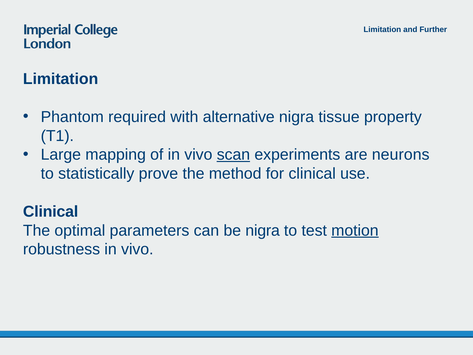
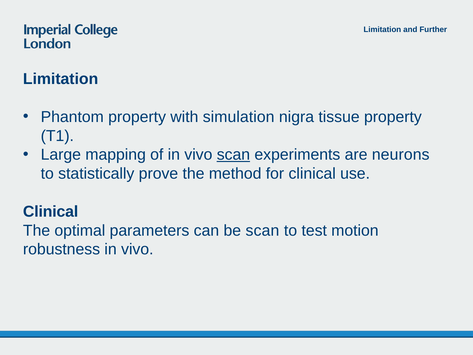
Phantom required: required -> property (137, 117)
alternative: alternative -> simulation (239, 117)
be nigra: nigra -> scan (262, 230)
motion underline: present -> none (355, 230)
